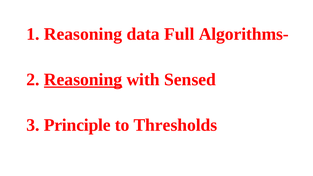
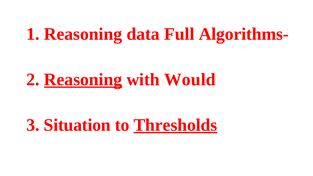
Sensed: Sensed -> Would (190, 80)
Principle: Principle -> Situation (77, 125)
Thresholds underline: none -> present (175, 125)
